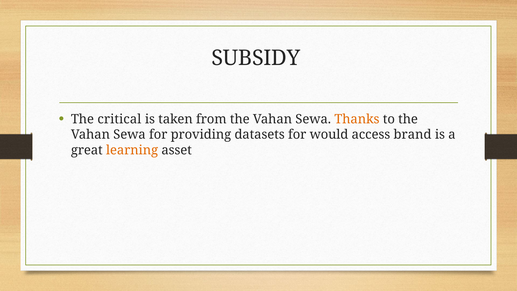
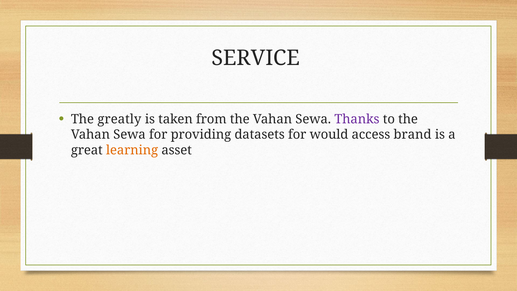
SUBSIDY: SUBSIDY -> SERVICE (256, 58)
critical: critical -> greatly (119, 119)
Thanks colour: orange -> purple (357, 119)
